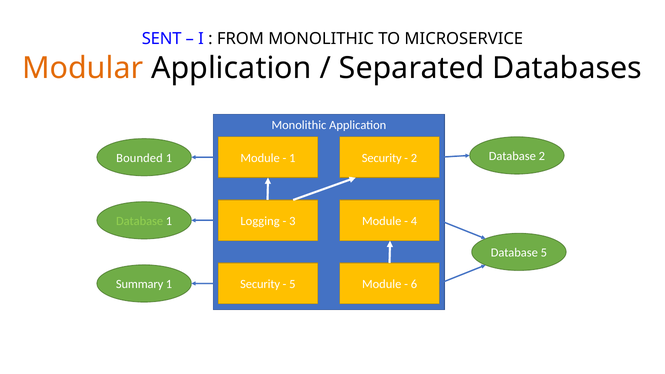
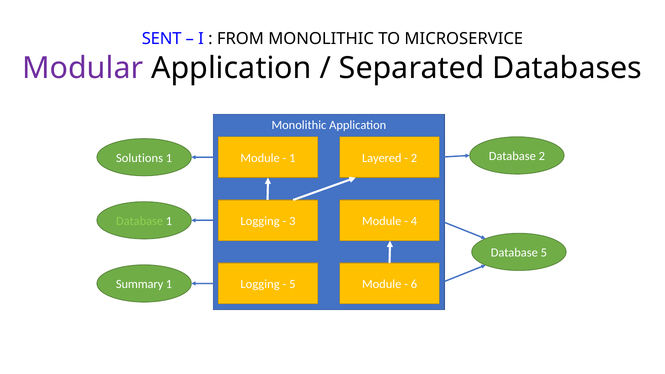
Modular colour: orange -> purple (83, 68)
Bounded: Bounded -> Solutions (140, 158)
1 Security: Security -> Layered (382, 158)
Security: Security -> Logging (260, 284)
